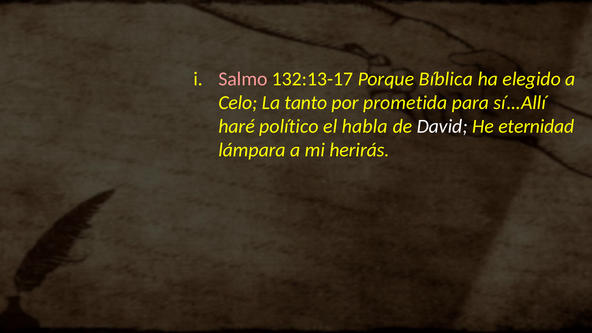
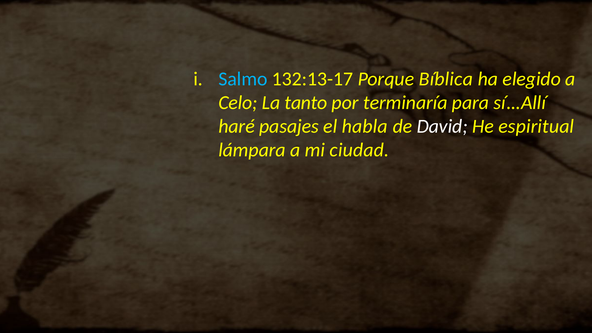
Salmo colour: pink -> light blue (243, 79)
prometida: prometida -> terminaría (405, 103)
político: político -> pasajes (289, 126)
eternidad: eternidad -> espiritual (536, 126)
herirás: herirás -> ciudad (359, 150)
